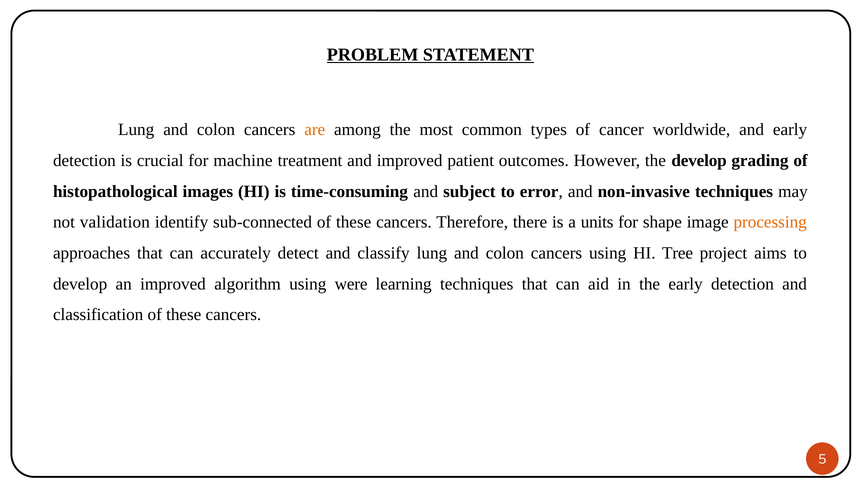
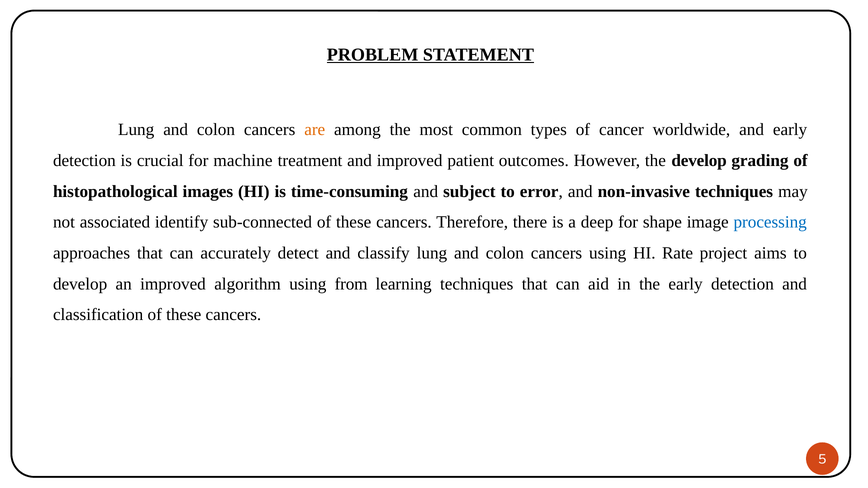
validation: validation -> associated (115, 222)
units: units -> deep (597, 222)
processing colour: orange -> blue (770, 222)
Tree: Tree -> Rate (678, 253)
were: were -> from (351, 284)
